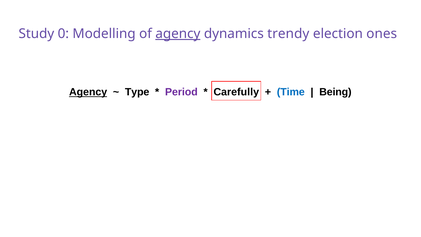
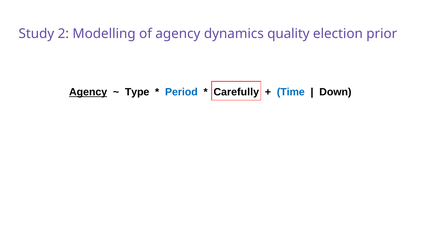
0: 0 -> 2 (63, 34)
agency underline: present -> none (178, 34)
trendy: trendy -> quality (288, 34)
ones: ones -> prior (382, 34)
Period colour: purple -> blue (181, 92)
Being: Being -> Down (335, 92)
